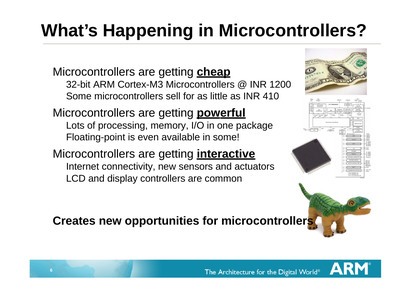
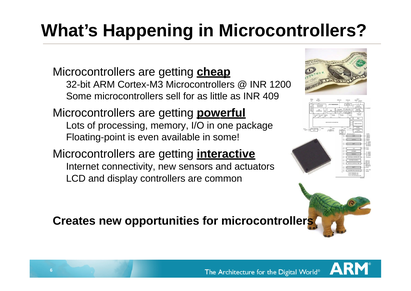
410: 410 -> 409 (271, 96)
